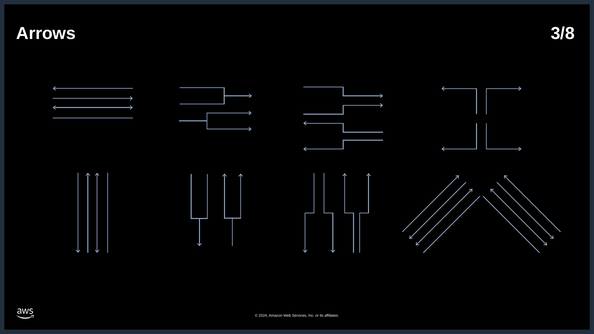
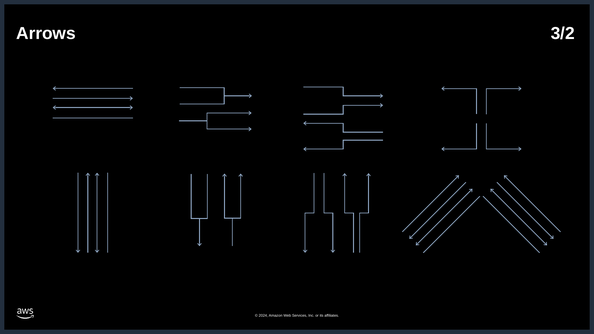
3/8: 3/8 -> 3/2 (563, 33)
